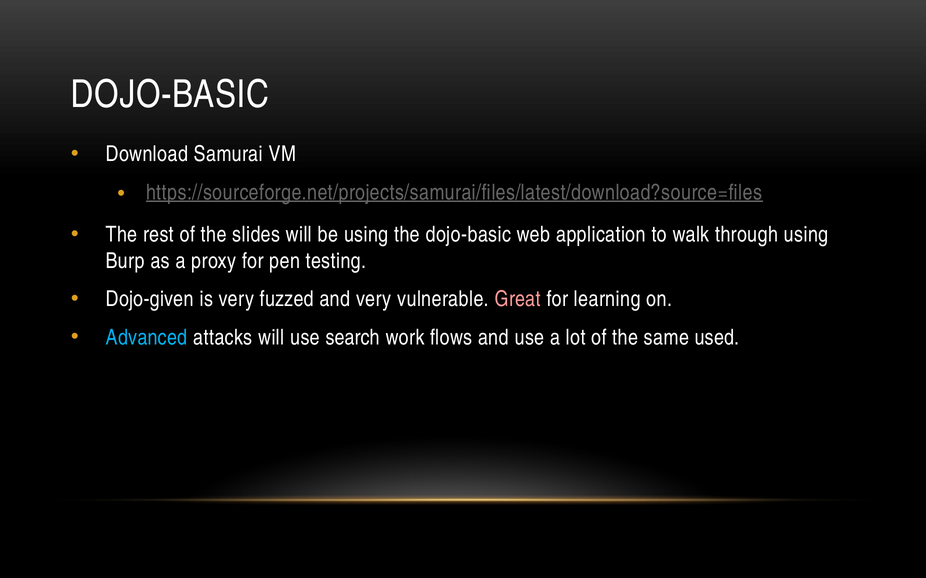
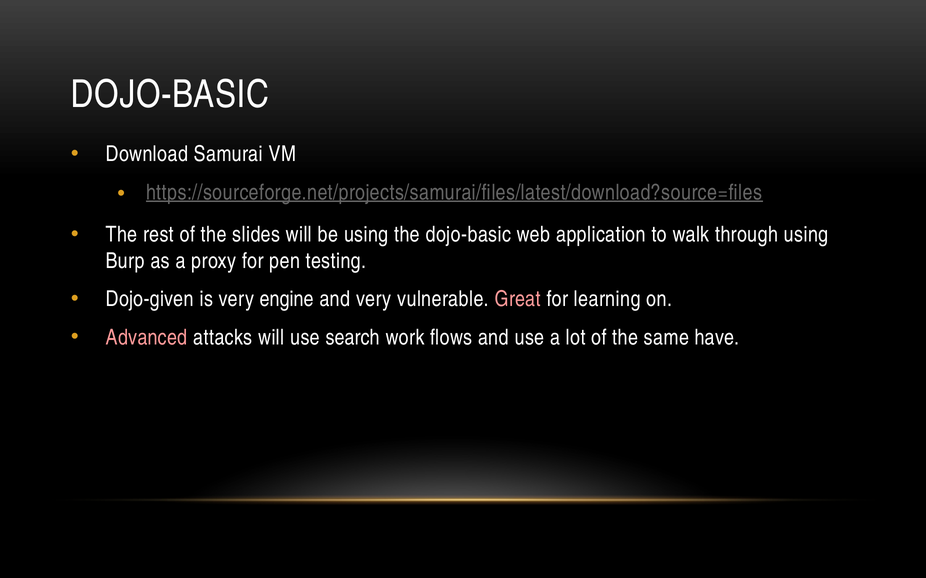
fuzzed: fuzzed -> engine (287, 299)
Advanced colour: light blue -> pink (147, 338)
used: used -> have (717, 338)
